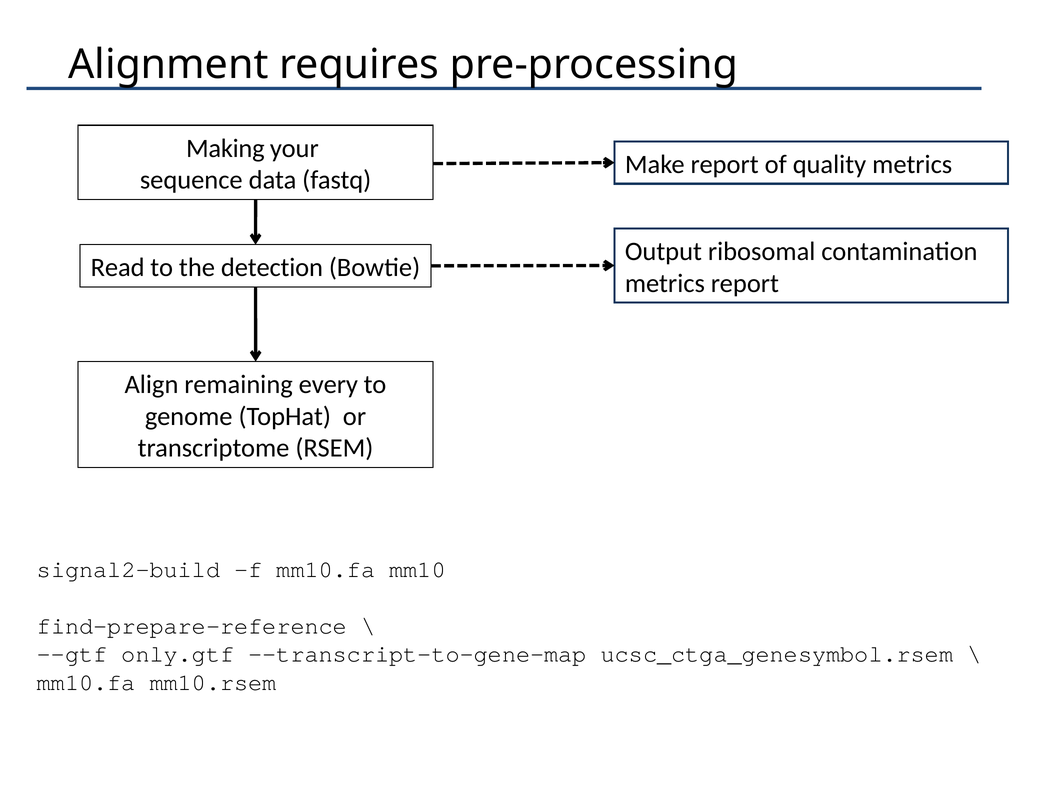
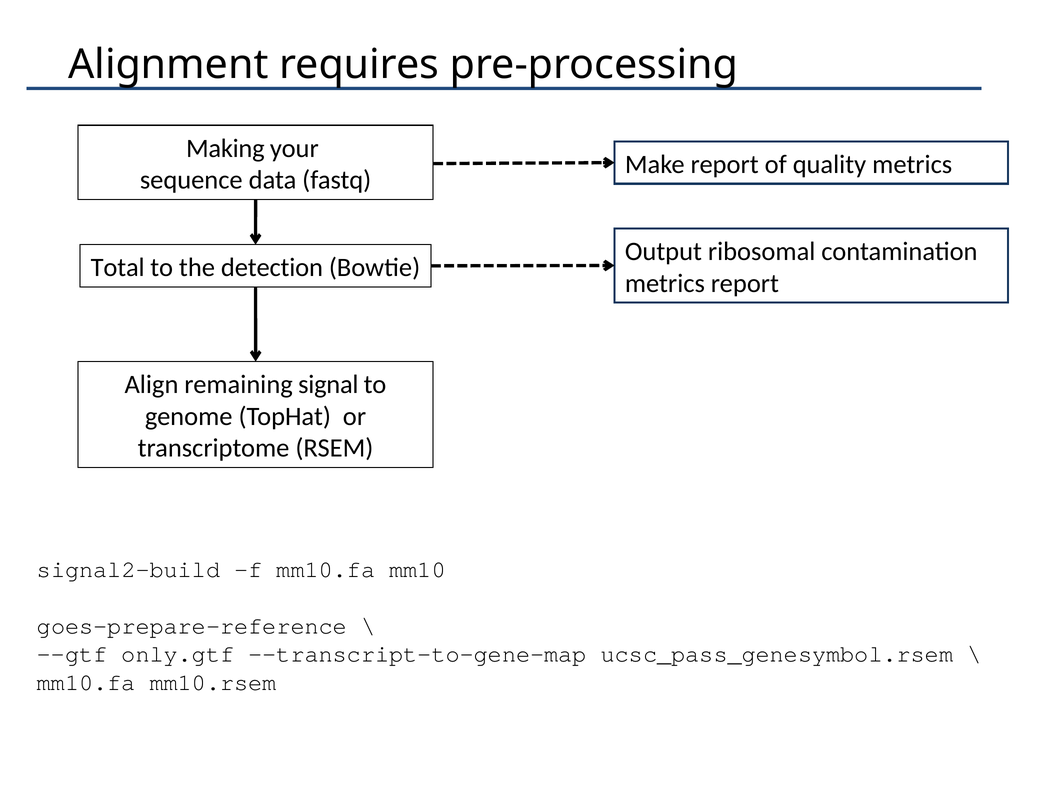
Read: Read -> Total (118, 268)
every: every -> signal (328, 384)
find-prepare-reference: find-prepare-reference -> goes-prepare-reference (192, 626)
ucsc_ctga_genesymbol.rsem: ucsc_ctga_genesymbol.rsem -> ucsc_pass_genesymbol.rsem (777, 654)
